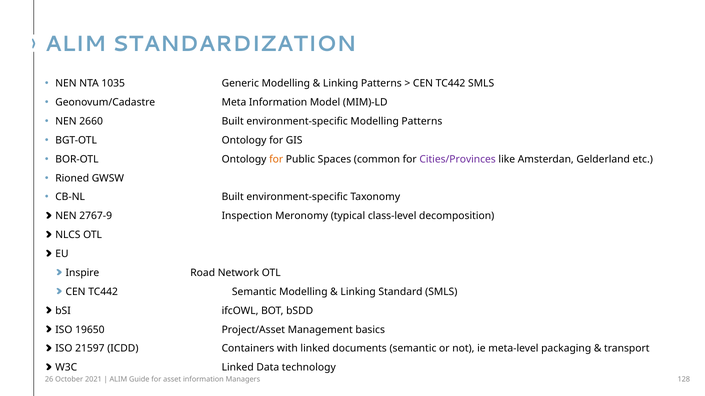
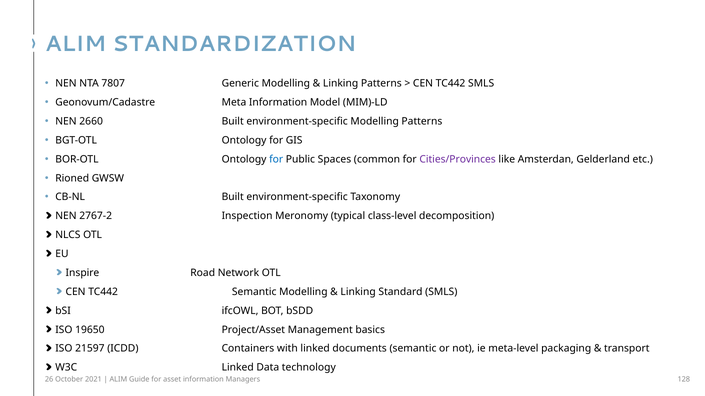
1035: 1035 -> 7807 (113, 84)
for colour: orange -> blue (276, 159)
2767-9: 2767-9 -> 2767-2 (96, 216)
